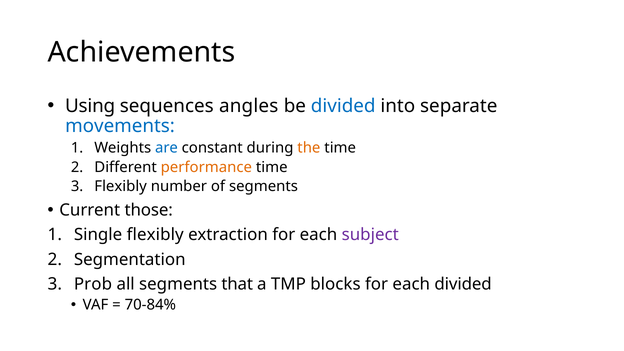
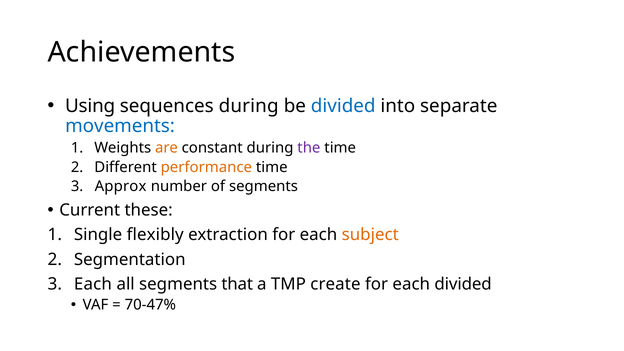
sequences angles: angles -> during (249, 106)
are colour: blue -> orange (166, 148)
the colour: orange -> purple (309, 148)
Flexibly: Flexibly -> Approx (121, 186)
those: those -> these (149, 210)
subject colour: purple -> orange (370, 235)
Prob: Prob -> Each (93, 284)
blocks: blocks -> create (335, 284)
70-84%: 70-84% -> 70-47% (150, 305)
